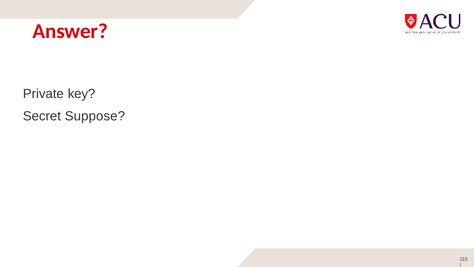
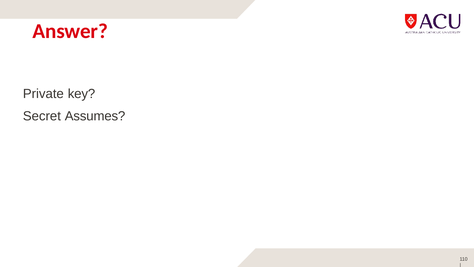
Suppose: Suppose -> Assumes (95, 116)
